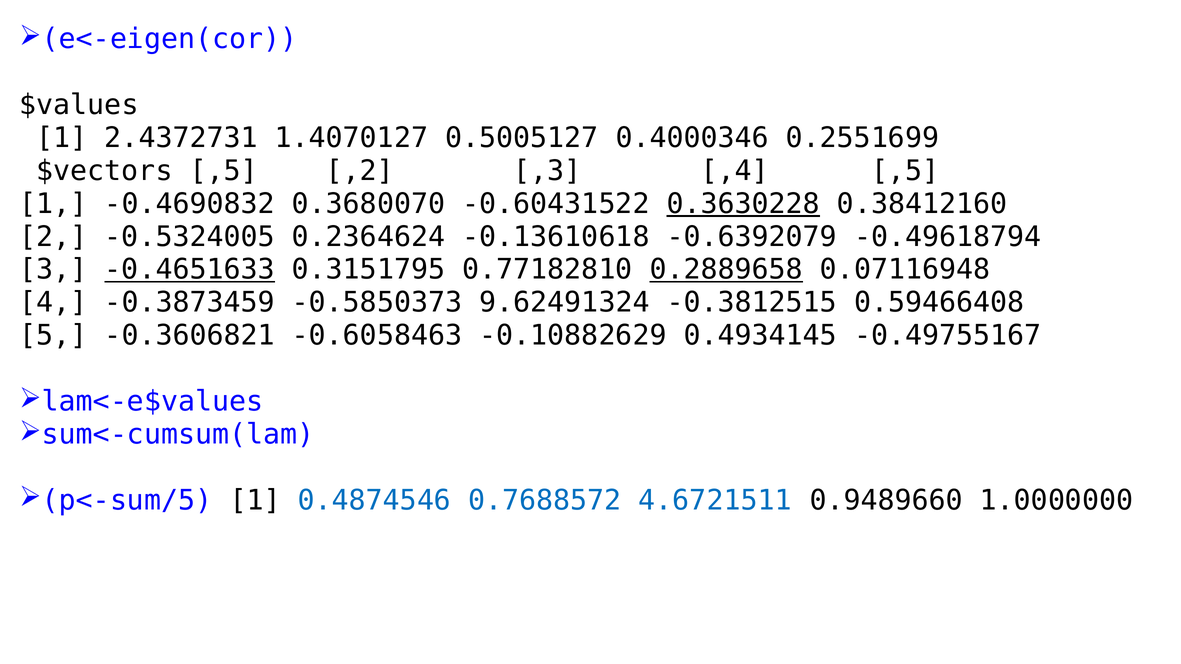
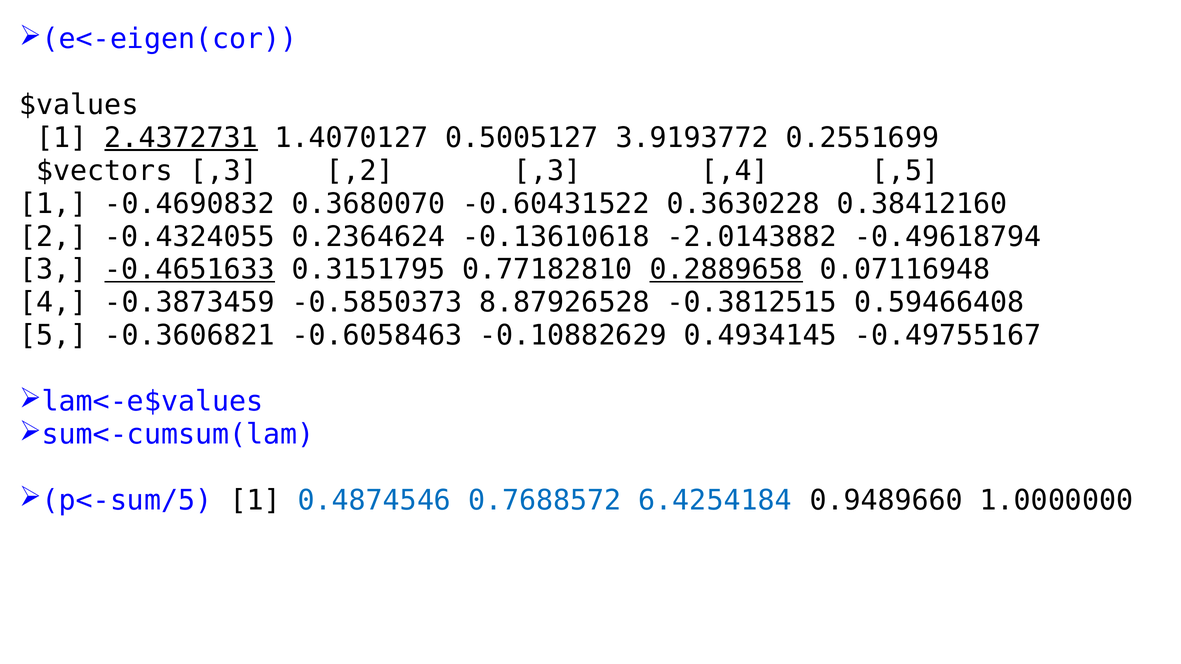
2.4372731 underline: none -> present (181, 138)
0.4000346: 0.4000346 -> 3.9193772 (692, 138)
$vectors ,5: ,5 -> ,3 (224, 171)
0.3630228 underline: present -> none (743, 204)
-0.5324005: -0.5324005 -> -0.4324055 (190, 237)
-0.6392079: -0.6392079 -> -2.0143882 (752, 237)
9.62491324: 9.62491324 -> 8.87926528 (564, 303)
4.6721511: 4.6721511 -> 6.4254184 (715, 500)
